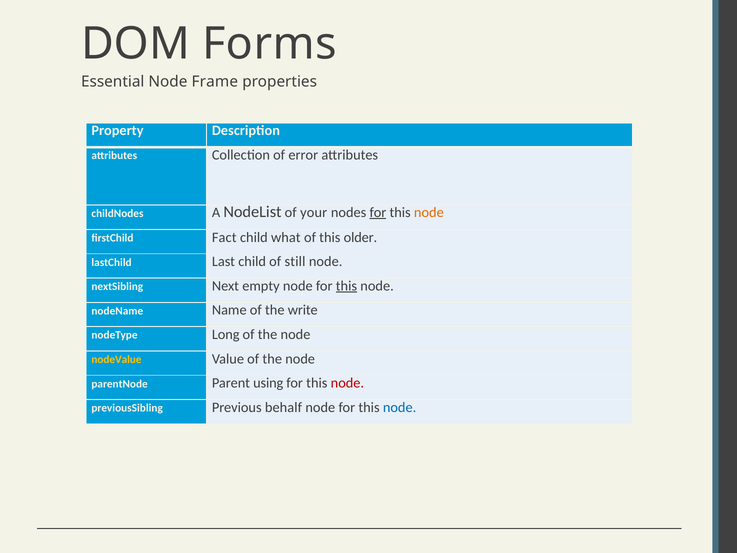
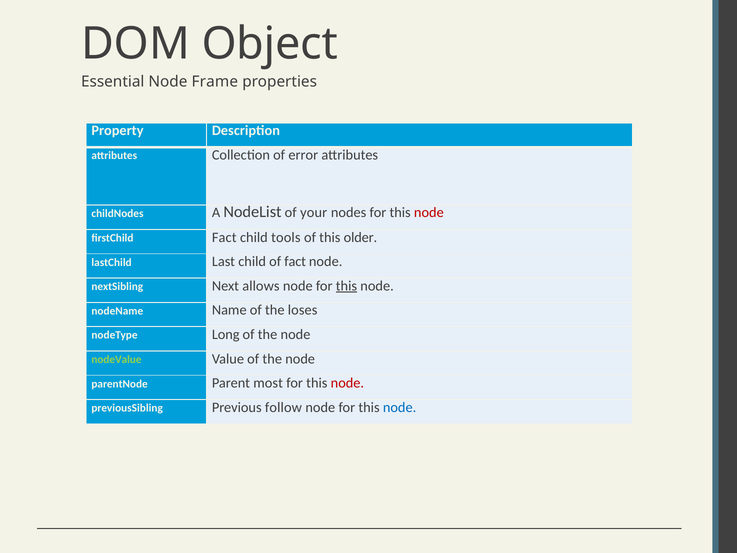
Forms: Forms -> Object (270, 44)
for underline: present -> none (378, 212)
node colour: orange -> red (429, 212)
what: what -> tools (286, 237)
of still: still -> fact (295, 261)
empty: empty -> allows (261, 286)
write: write -> loses (303, 310)
nodeValue colour: yellow -> light green (116, 359)
using: using -> most (268, 383)
behalf: behalf -> follow (283, 407)
